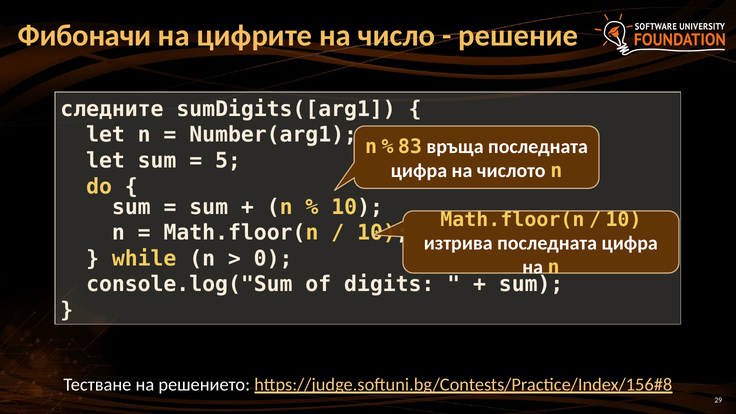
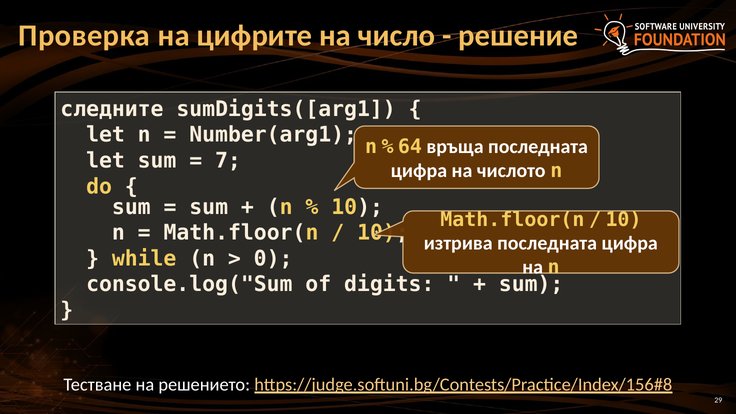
Фибоначи: Фибоначи -> Проверка (84, 36)
83: 83 -> 64 (410, 147)
5: 5 -> 7 (228, 161)
